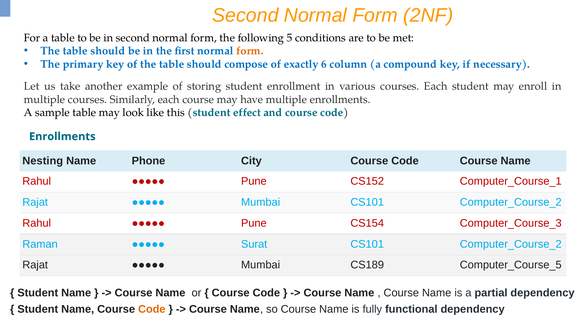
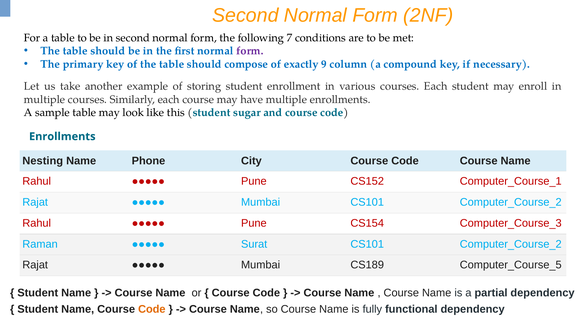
5: 5 -> 7 (290, 38)
form colour: orange -> purple (250, 51)
6: 6 -> 9 (324, 64)
effect: effect -> sugar (247, 112)
